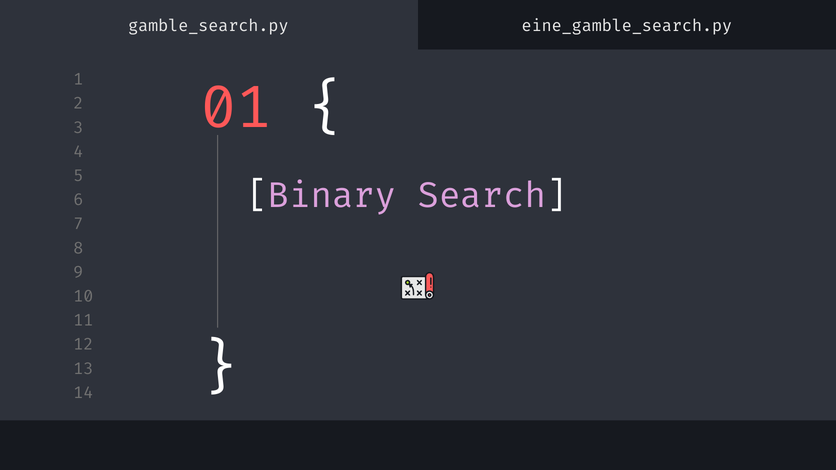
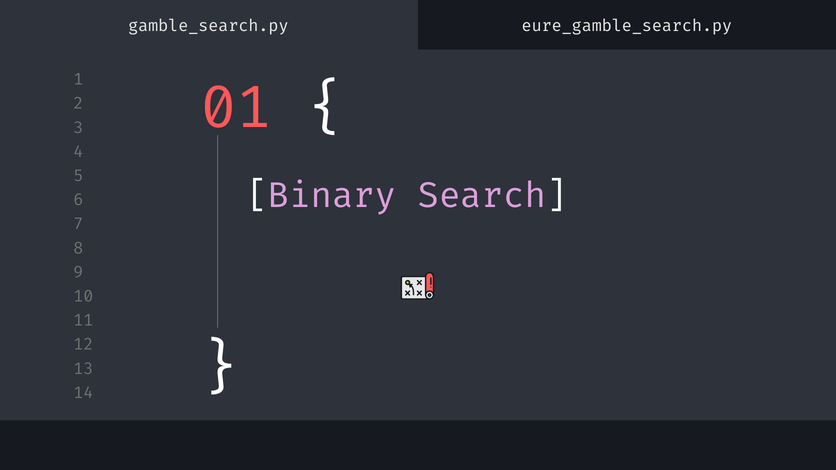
eine_gamble_search.py: eine_gamble_search.py -> eure_gamble_search.py (627, 26)
